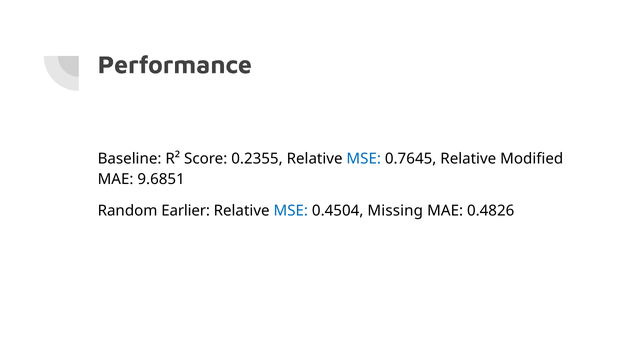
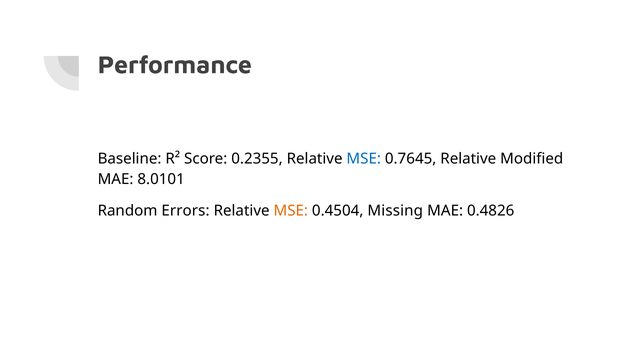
9.6851: 9.6851 -> 8.0101 (161, 179)
Earlier: Earlier -> Errors (186, 211)
MSE colour: blue -> orange (291, 211)
